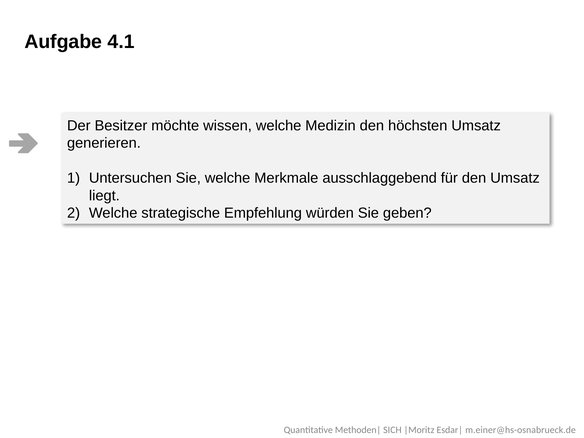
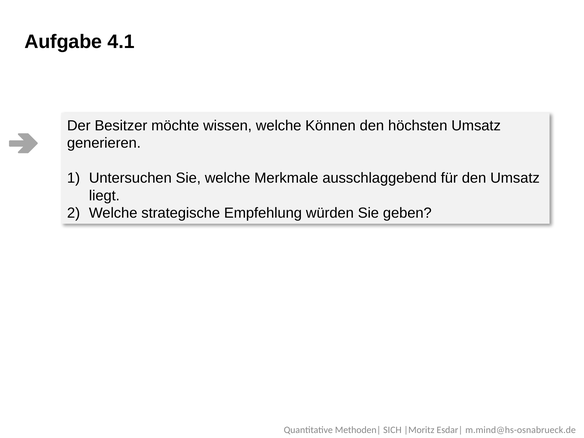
Medizin: Medizin -> Können (330, 126)
m.einer@hs-osnabrueck.de: m.einer@hs-osnabrueck.de -> m.mind@hs-osnabrueck.de (521, 430)
